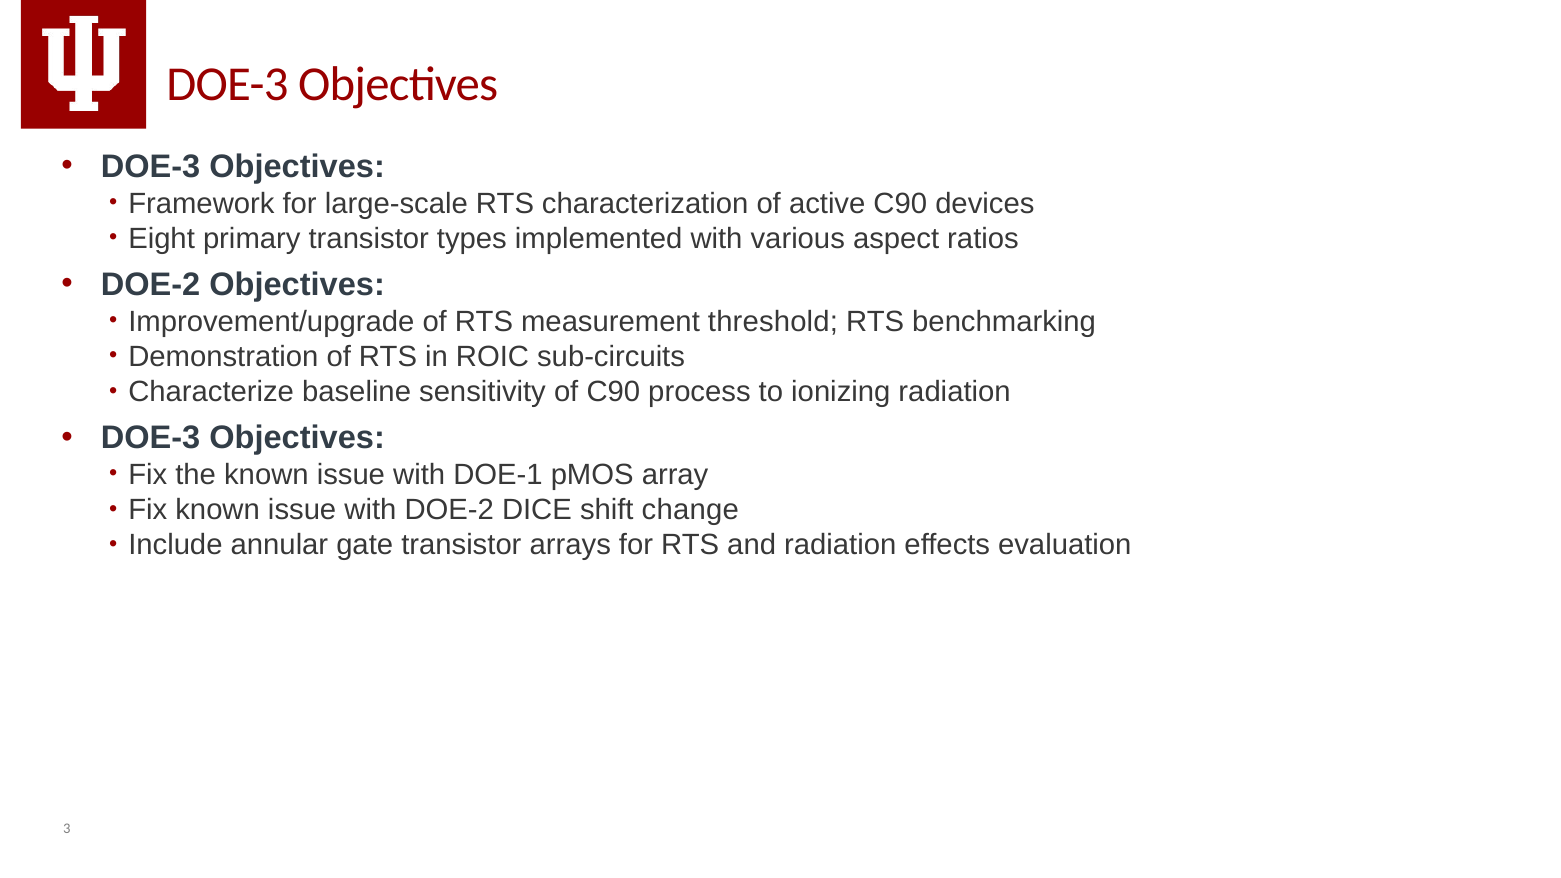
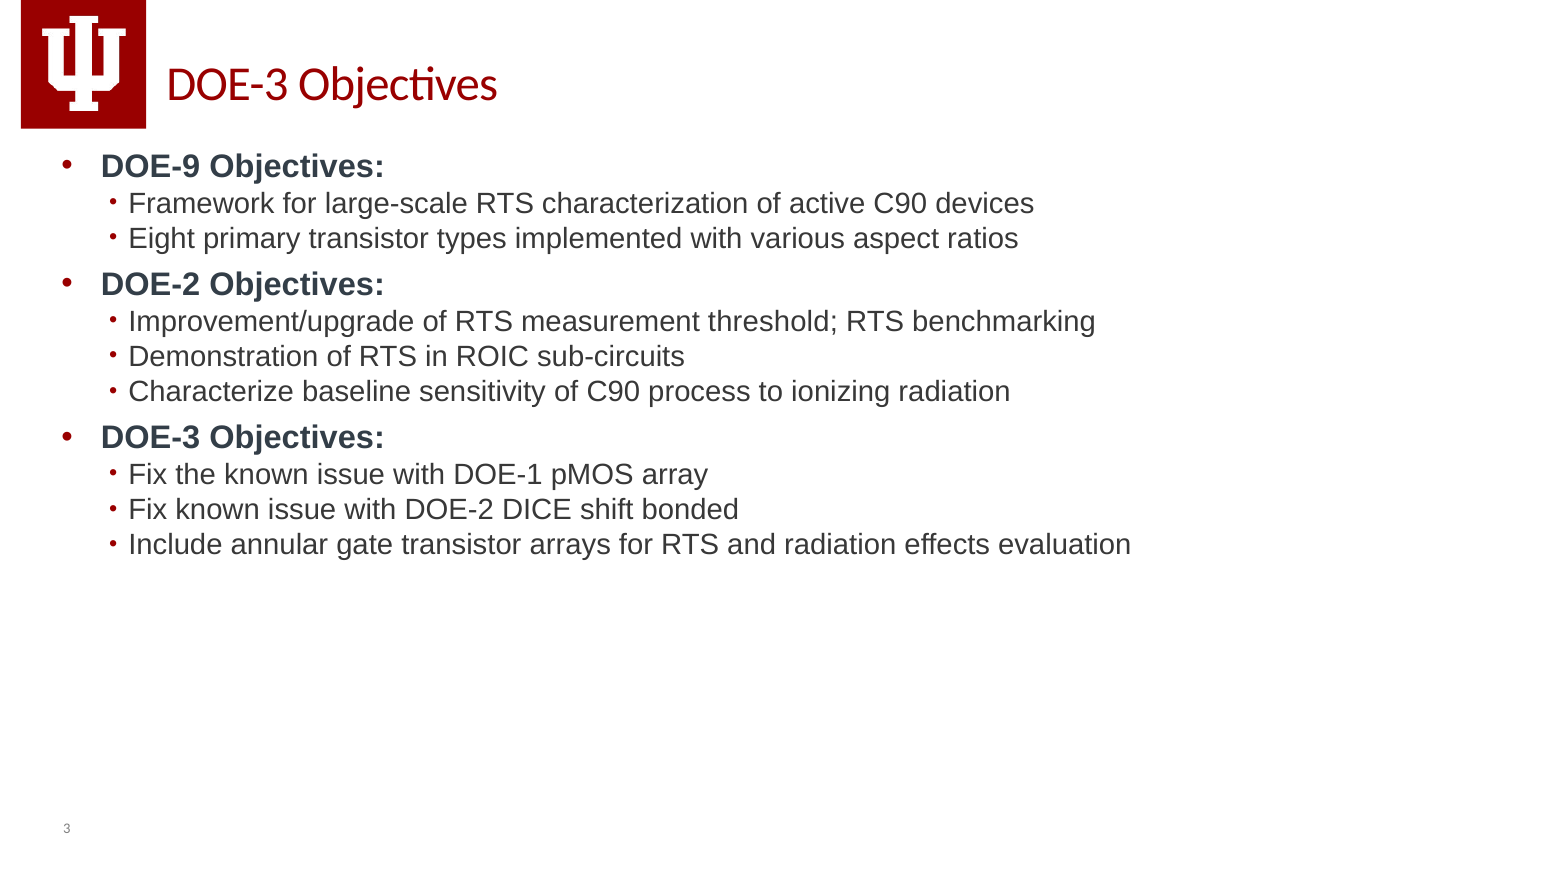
DOE-3: DOE-3 -> DOE-9 (151, 167)
change: change -> bonded (690, 510)
